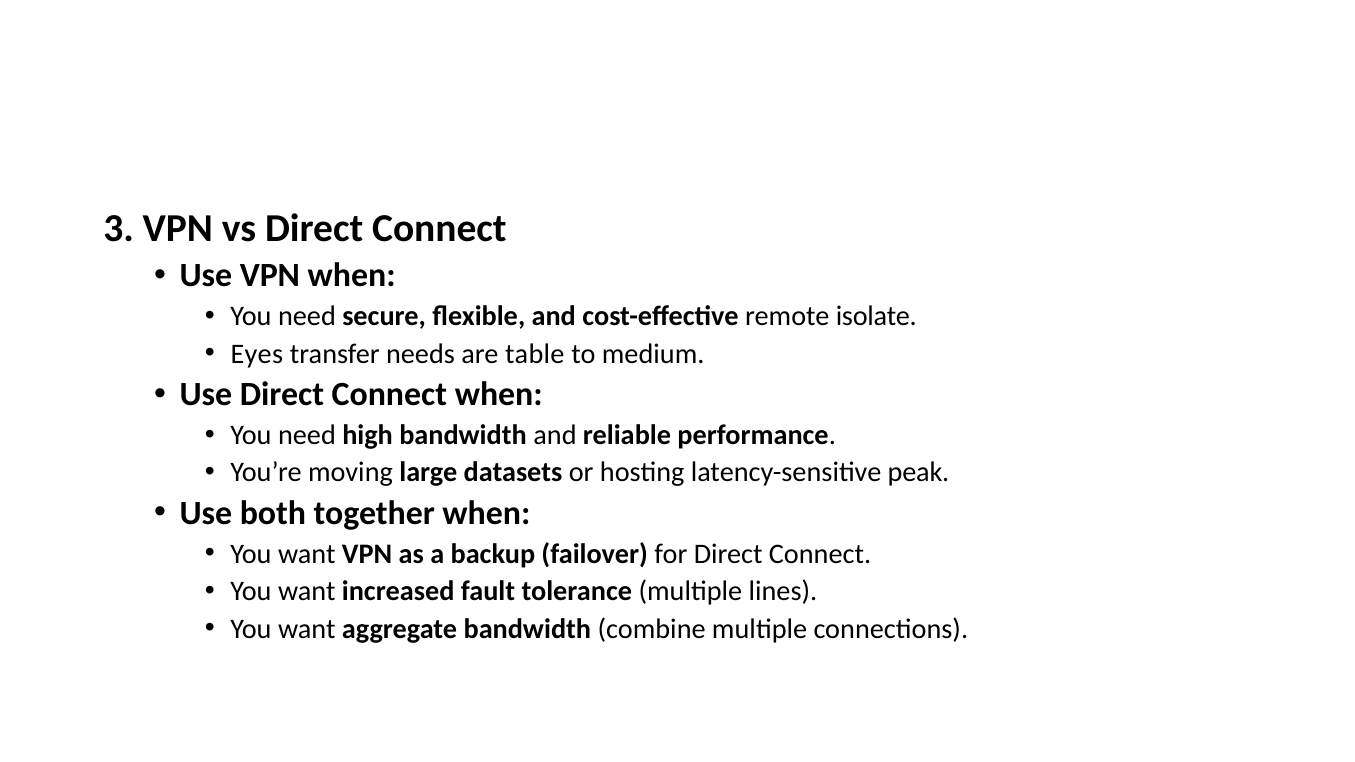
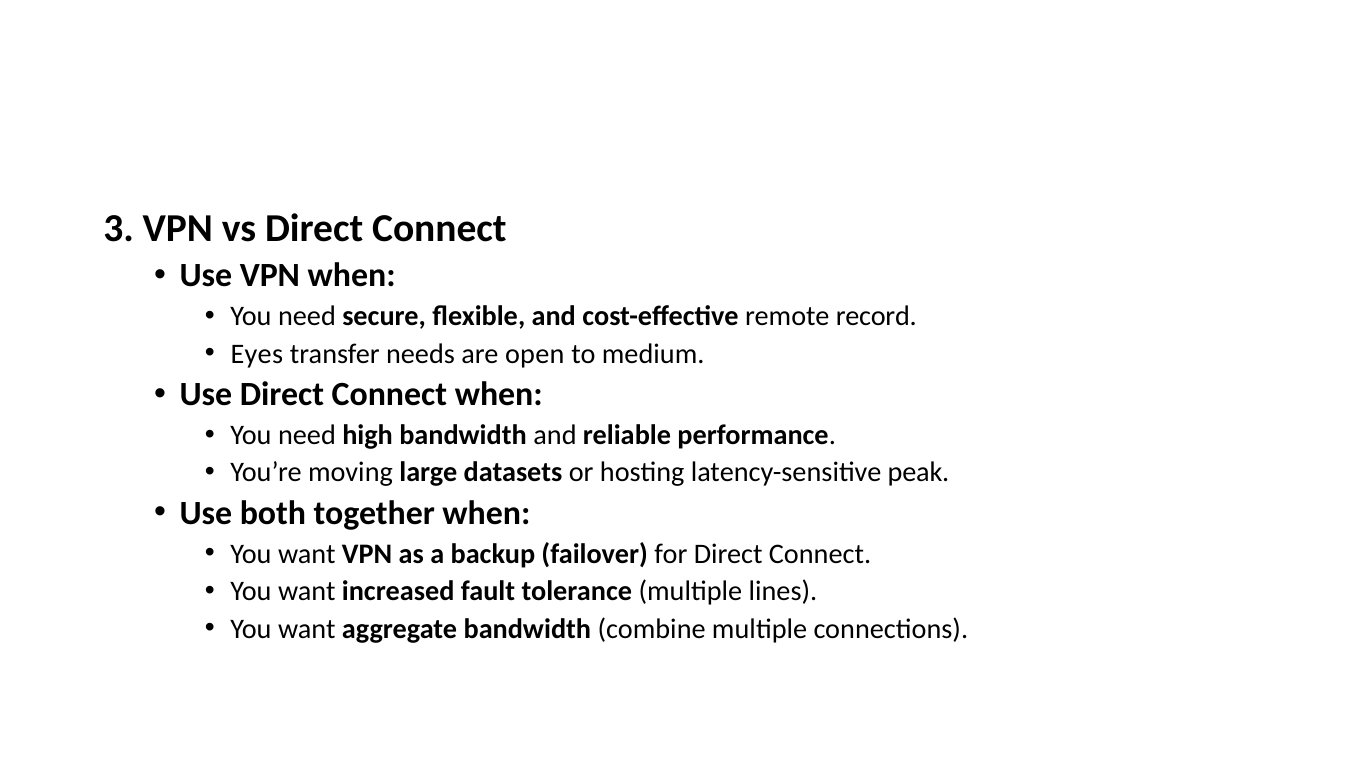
isolate: isolate -> record (876, 316)
table: table -> open (535, 354)
